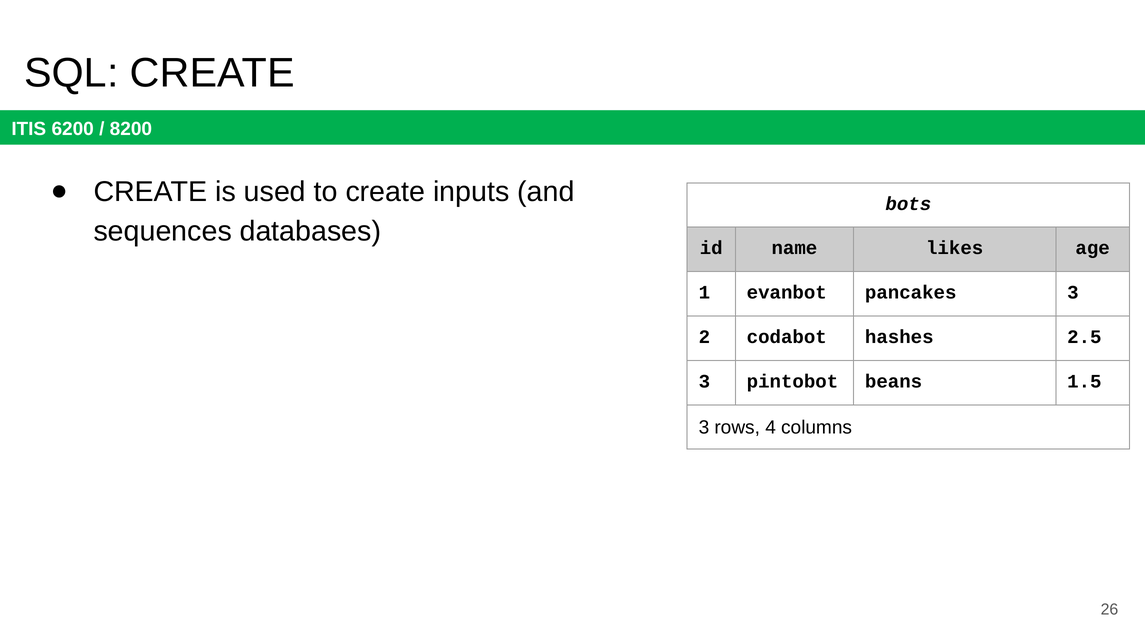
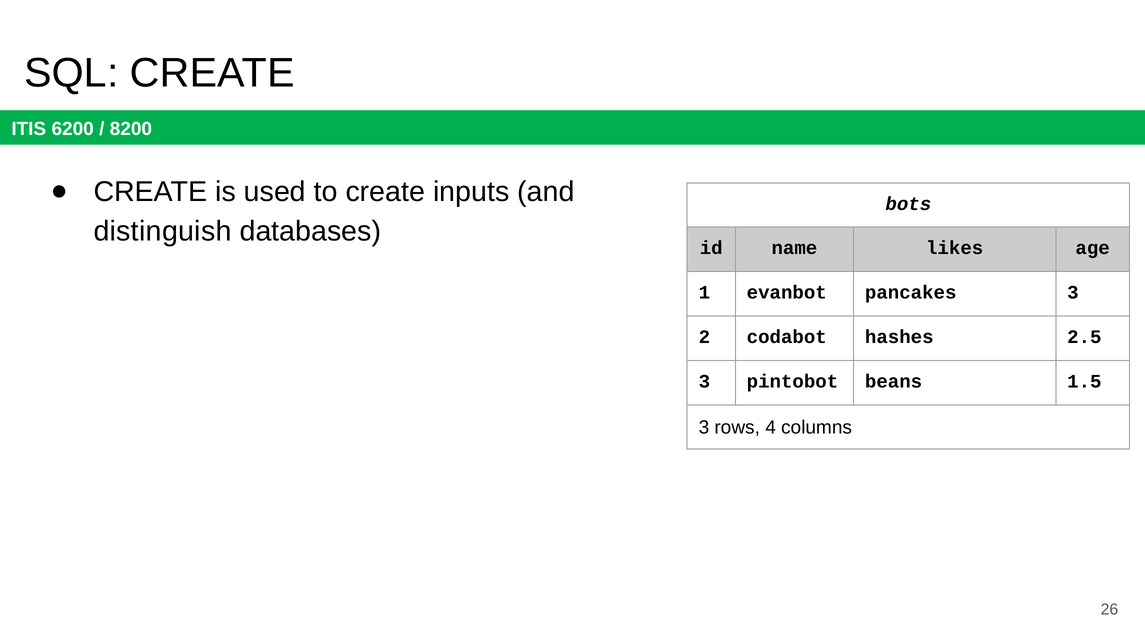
sequences: sequences -> distinguish (163, 231)
